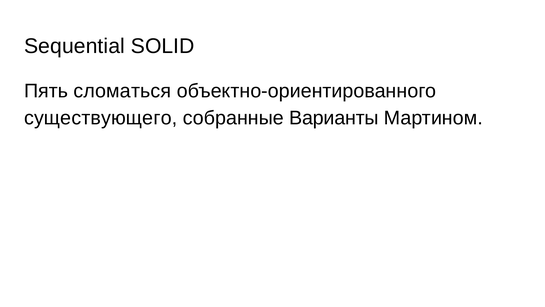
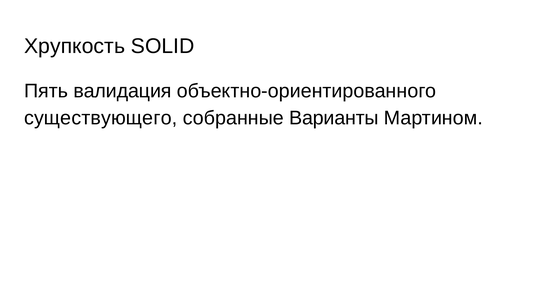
Sequential: Sequential -> Хрупкость (75, 46)
сломаться: сломаться -> валидация (123, 91)
